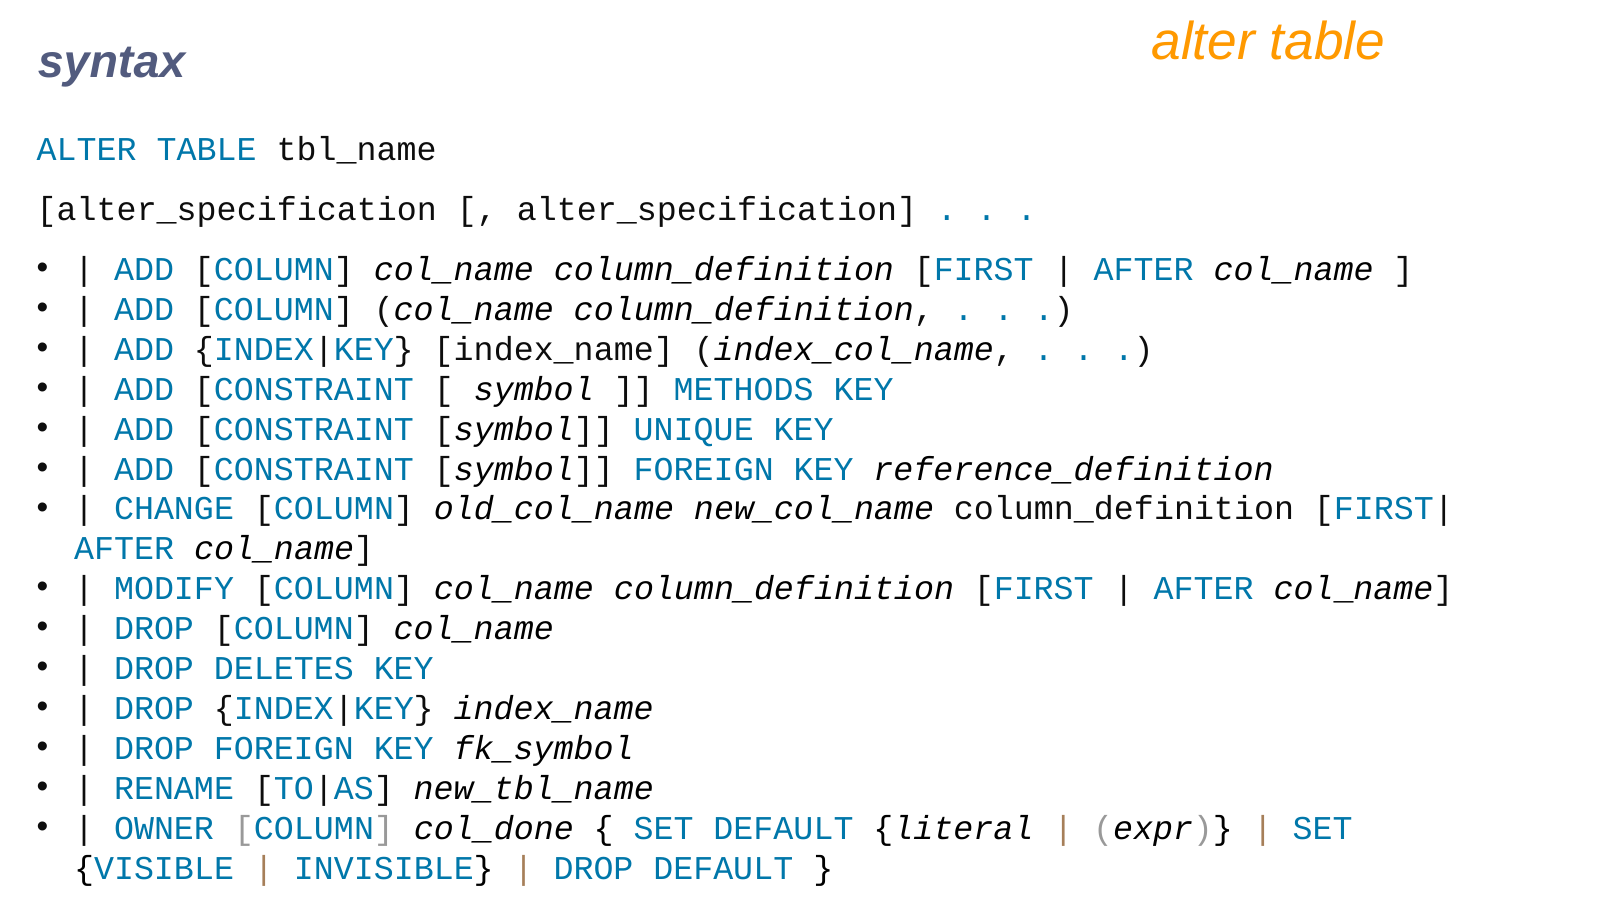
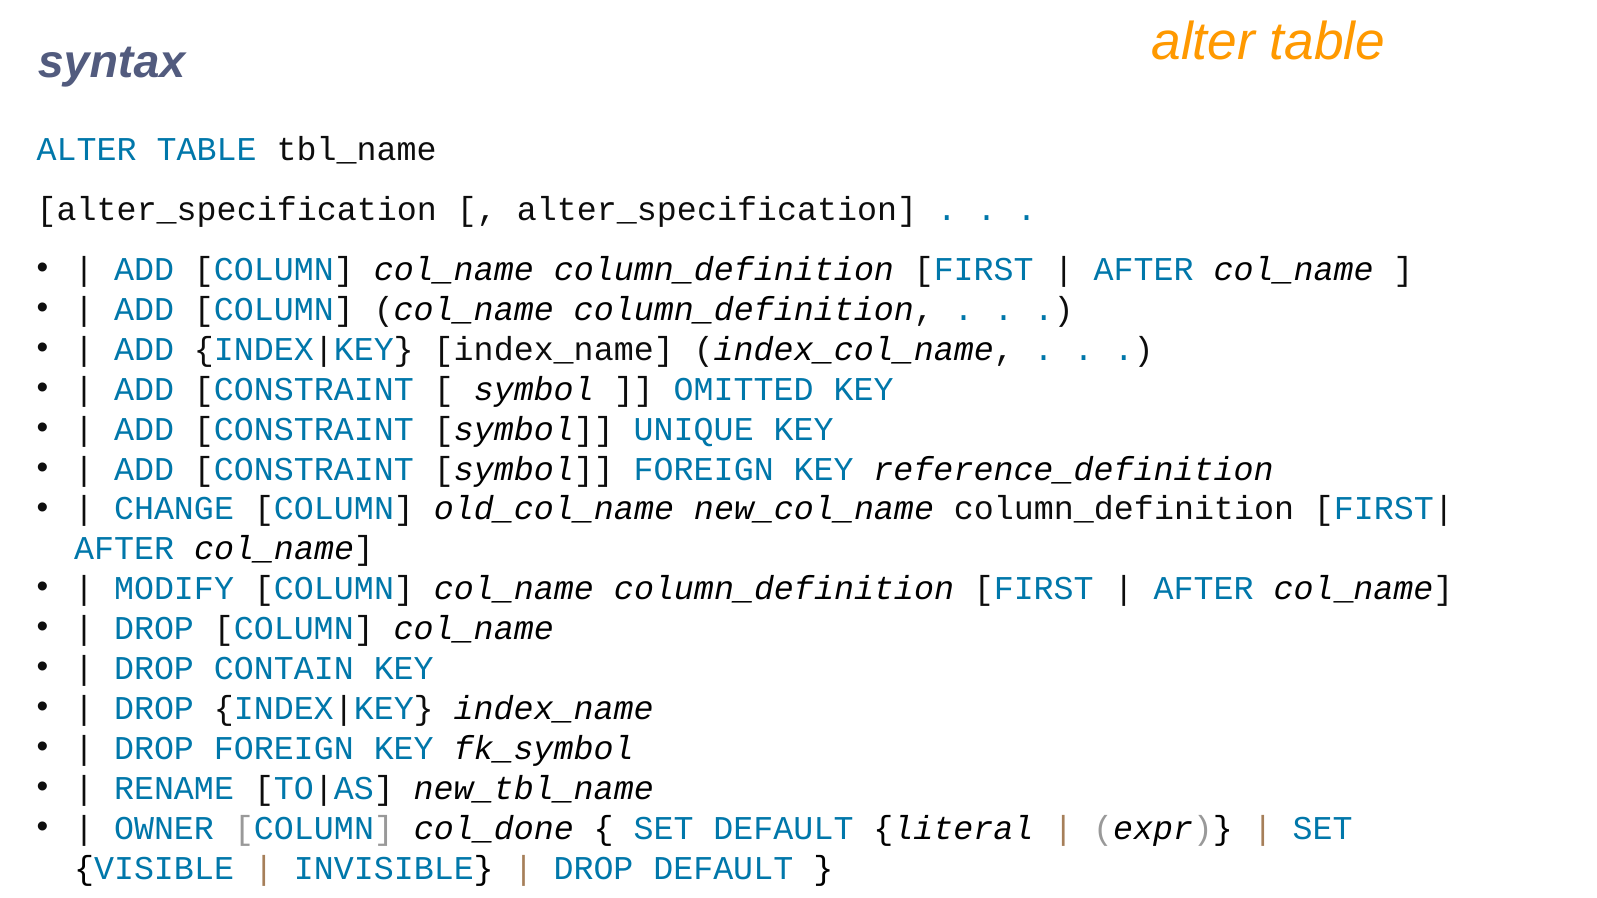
METHODS: METHODS -> OMITTED (744, 389)
DELETES: DELETES -> CONTAIN (284, 669)
